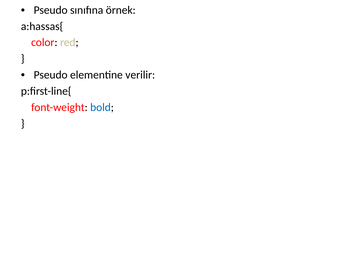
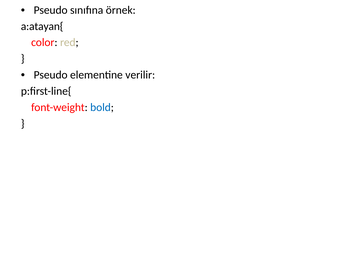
a:hassas{: a:hassas{ -> a:atayan{ (42, 26)
